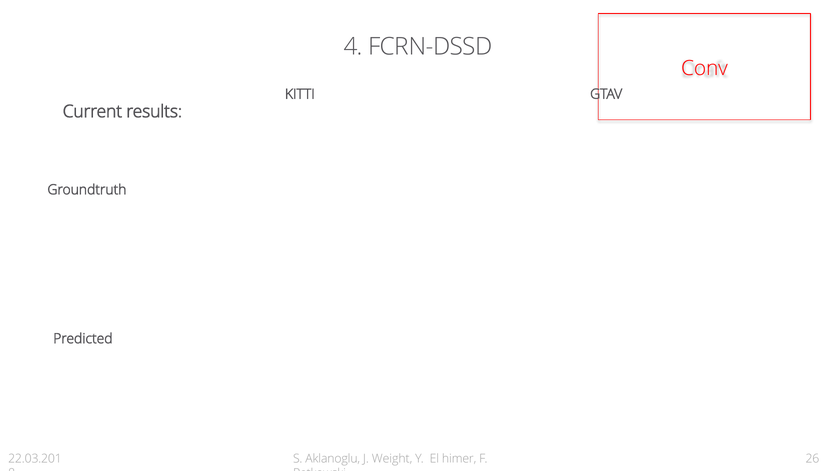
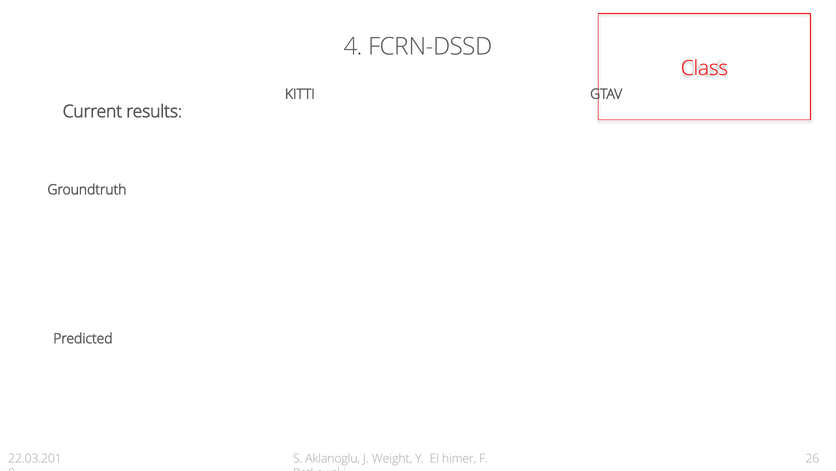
Conv: Conv -> Class (704, 68)
